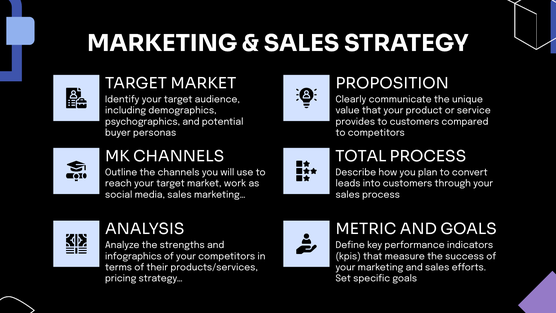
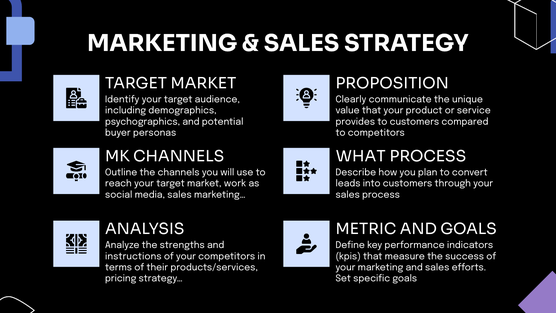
TOTAL: TOTAL -> WHAT (361, 156)
infographics: infographics -> instructions (133, 256)
